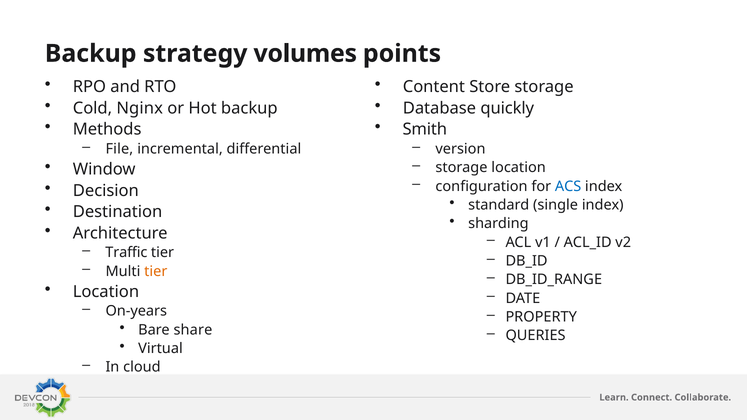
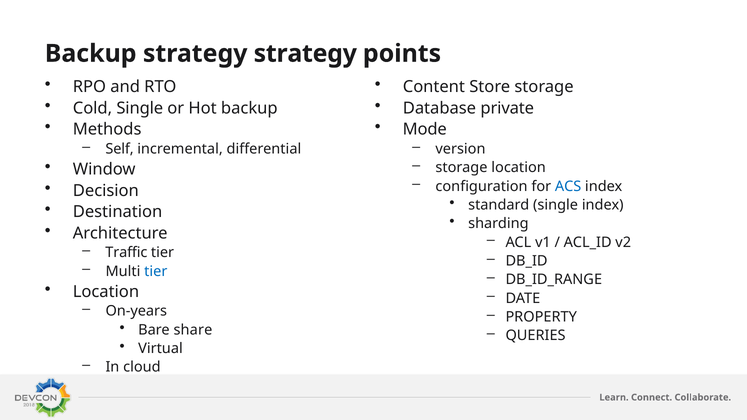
strategy volumes: volumes -> strategy (305, 54)
Cold Nginx: Nginx -> Single (140, 108)
quickly: quickly -> private (507, 108)
Smith: Smith -> Mode (425, 129)
File: File -> Self (120, 149)
tier colour: orange -> blue (156, 271)
